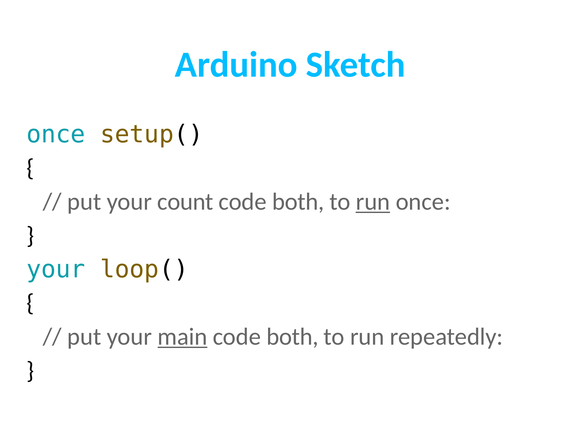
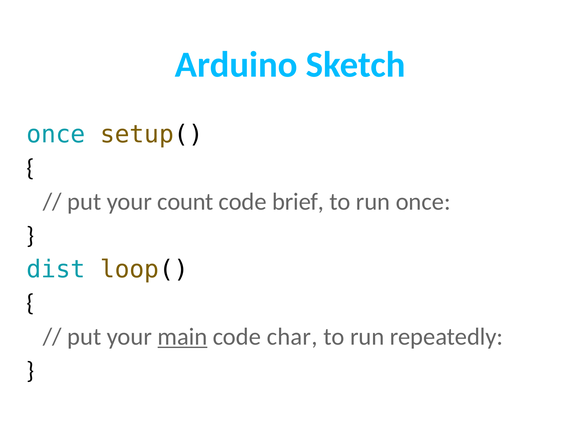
both: both -> brief (298, 202)
run underline: present -> none (373, 202)
your: your -> dist (56, 270)
both: both -> char (292, 337)
